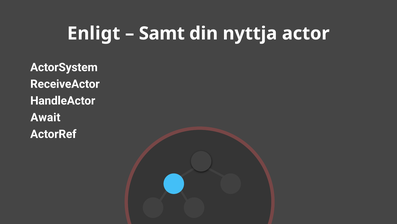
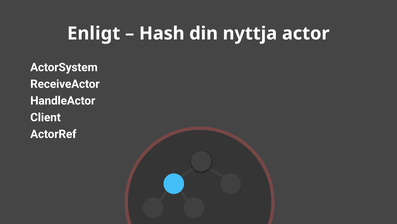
Samt: Samt -> Hash (162, 33)
Await: Await -> Client (45, 117)
